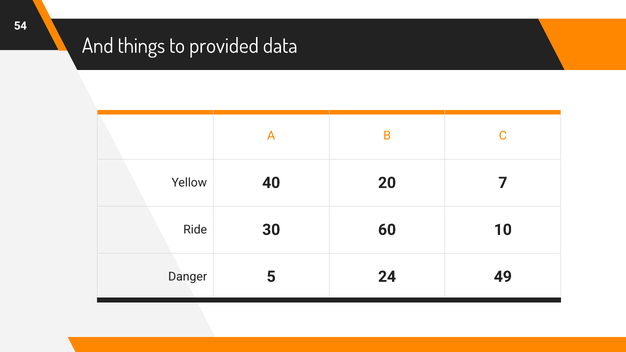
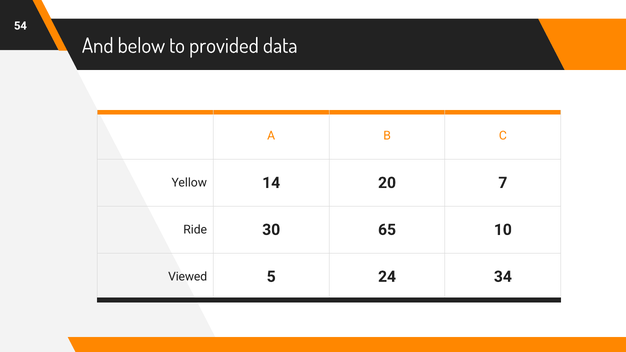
things: things -> below (141, 46)
40: 40 -> 14 (271, 183)
60: 60 -> 65 (387, 230)
Danger: Danger -> Viewed (188, 277)
49: 49 -> 34 (503, 277)
